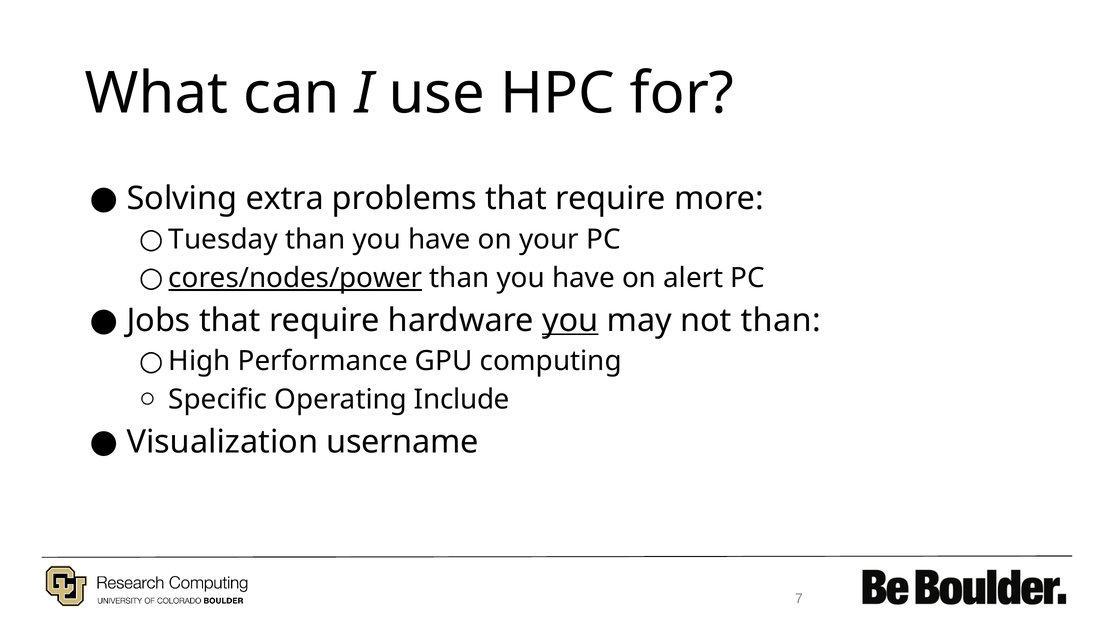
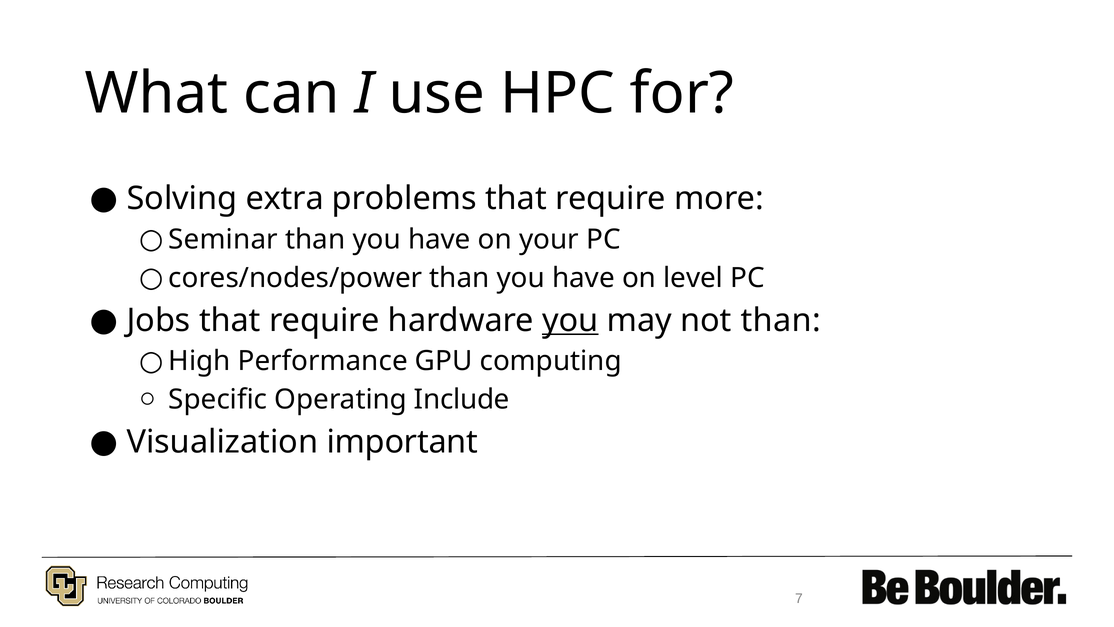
Tuesday: Tuesday -> Seminar (223, 239)
cores/nodes/power underline: present -> none (295, 278)
alert: alert -> level (693, 278)
username: username -> important (402, 442)
